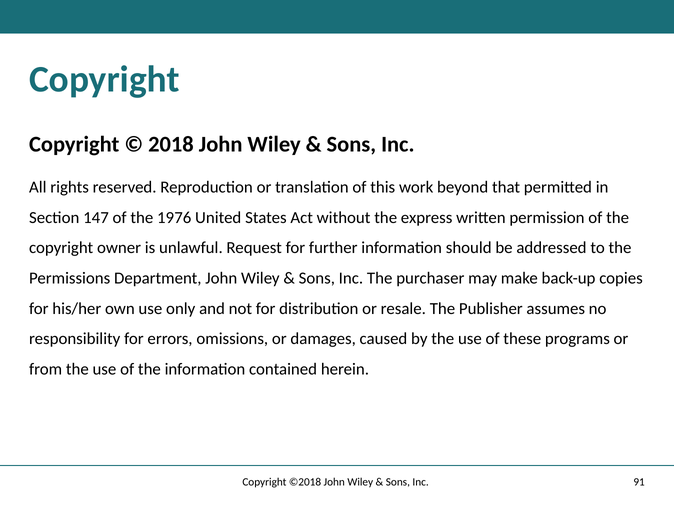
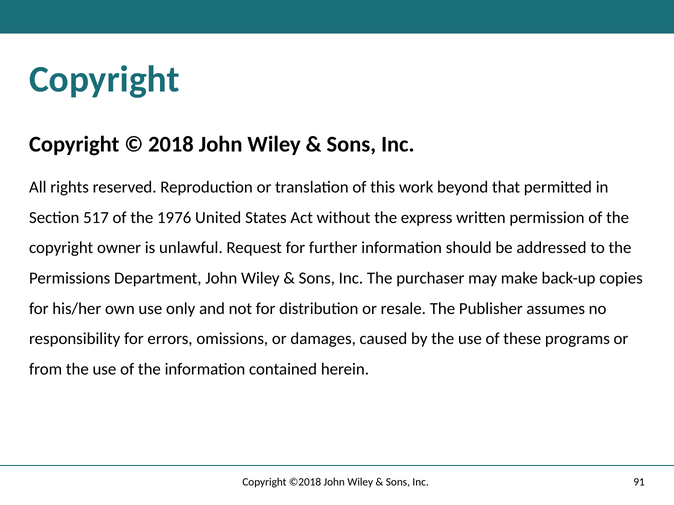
147: 147 -> 517 (96, 218)
